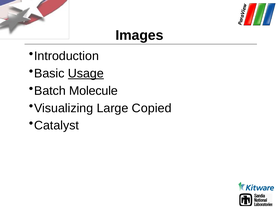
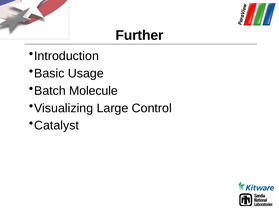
Images: Images -> Further (140, 35)
Usage underline: present -> none (86, 74)
Copied: Copied -> Control (152, 108)
